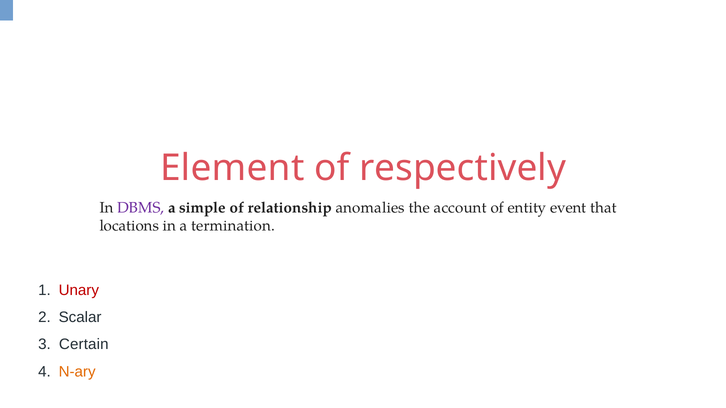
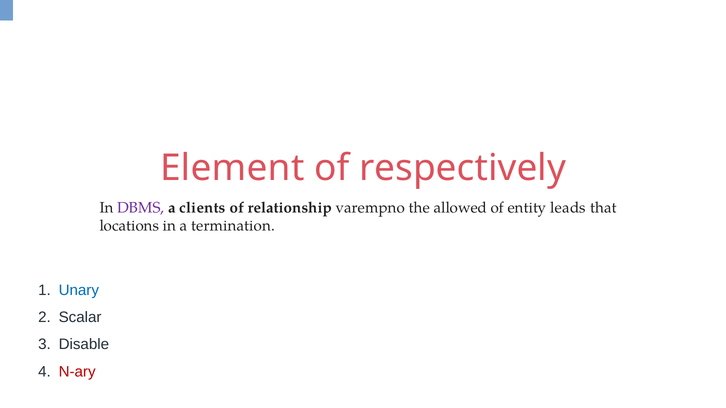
simple: simple -> clients (203, 208)
anomalies: anomalies -> varempno (370, 208)
account: account -> allowed (460, 208)
event: event -> leads (568, 208)
Unary colour: red -> blue (79, 290)
Certain: Certain -> Disable (84, 345)
N-ary colour: orange -> red (77, 372)
